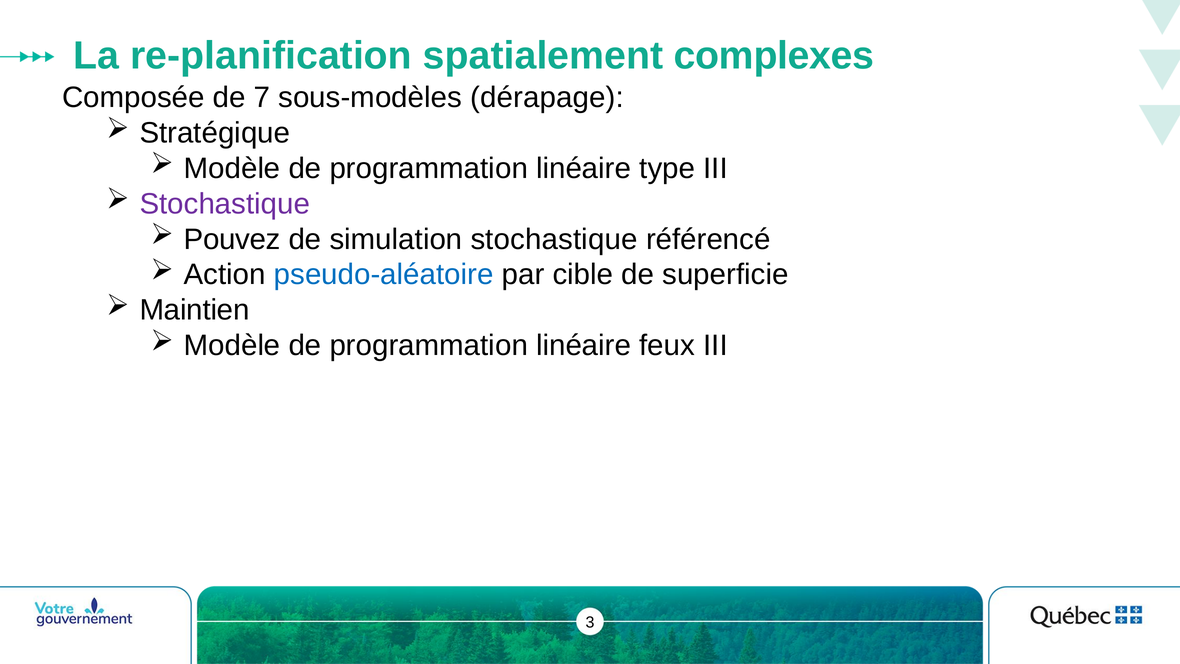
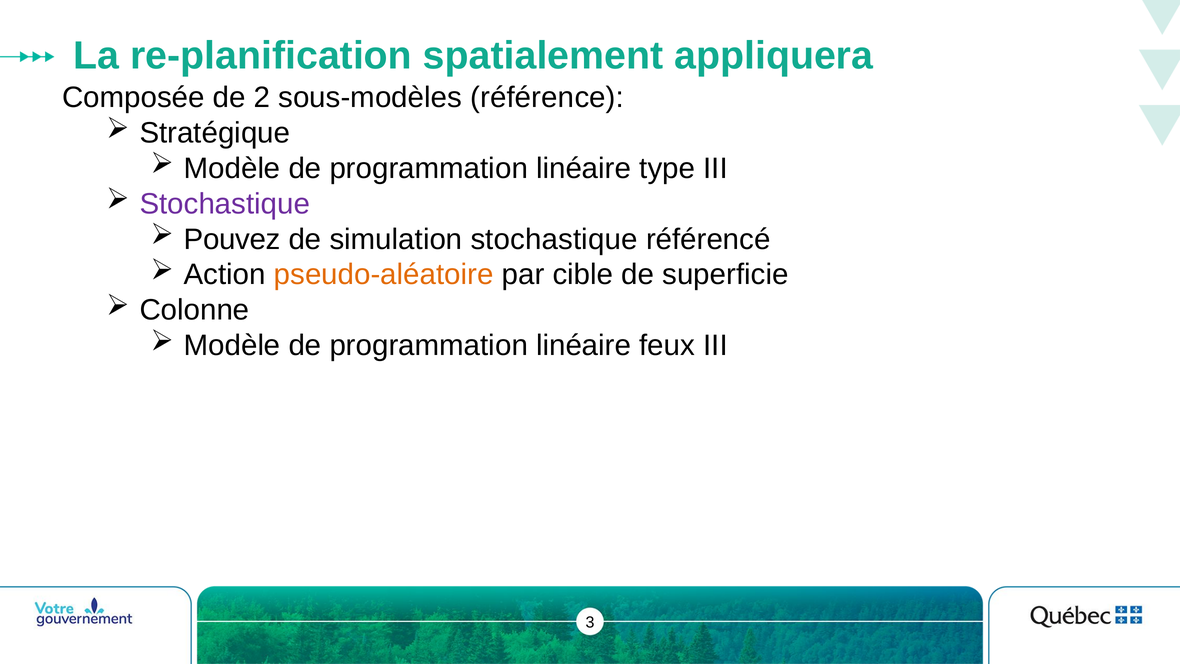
complexes: complexes -> appliquera (774, 56)
7: 7 -> 2 (262, 98)
dérapage: dérapage -> référence (547, 98)
pseudo-aléatoire colour: blue -> orange (384, 275)
Maintien: Maintien -> Colonne (194, 310)
